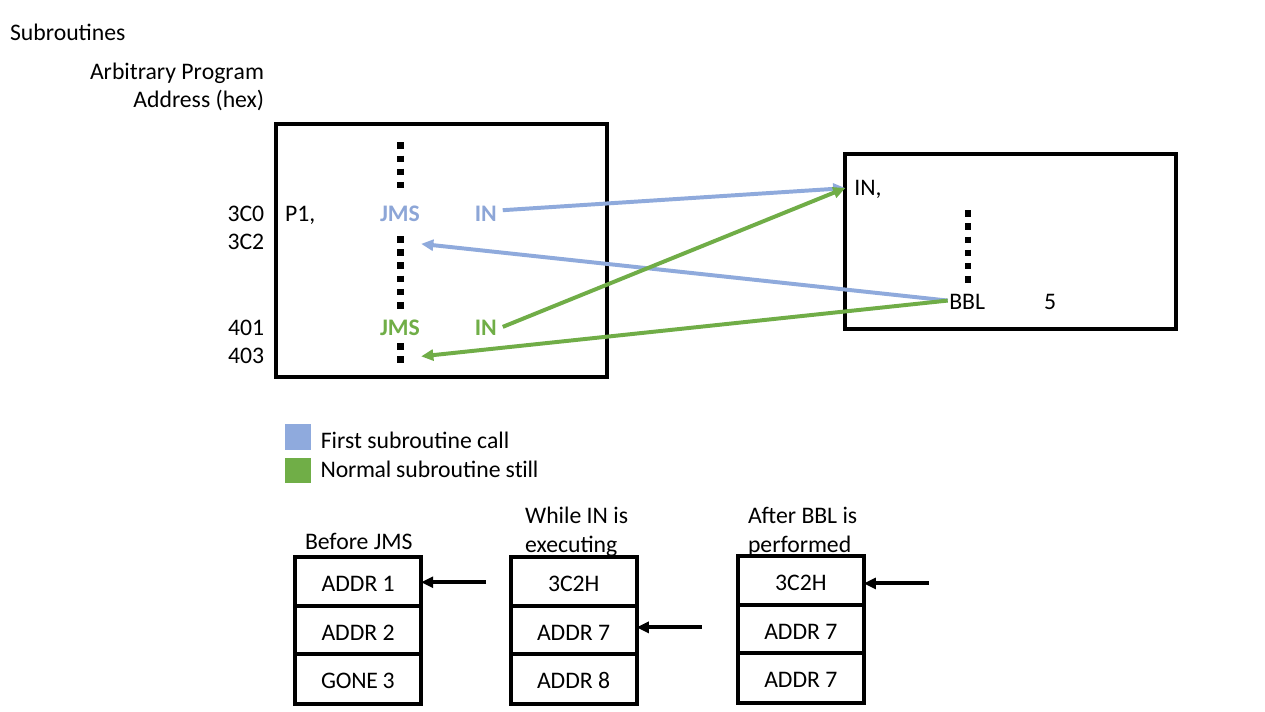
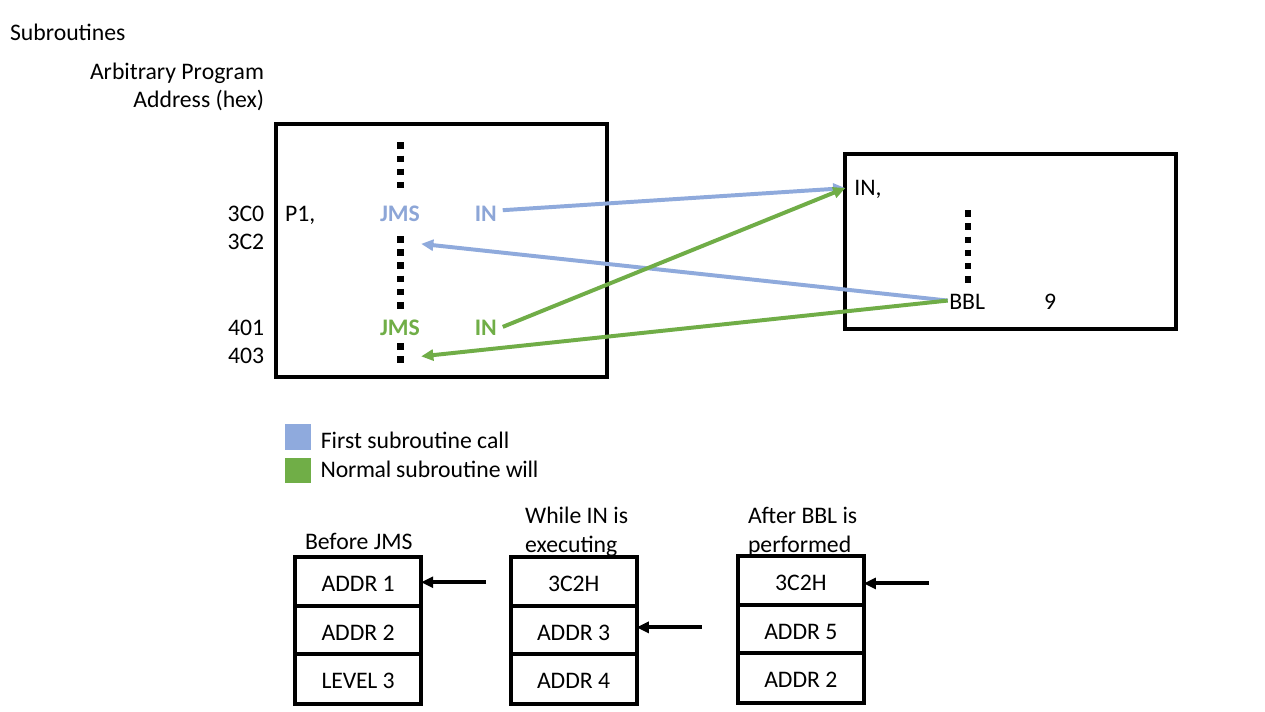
5: 5 -> 9 (1050, 301)
still: still -> will (522, 469)
7: 7 -> 5 (831, 632)
7: 7 -> 3 (604, 632)
7: 7 -> 2 (831, 680)
GONE: GONE -> LEVEL (350, 680)
8: 8 -> 4 (604, 680)
